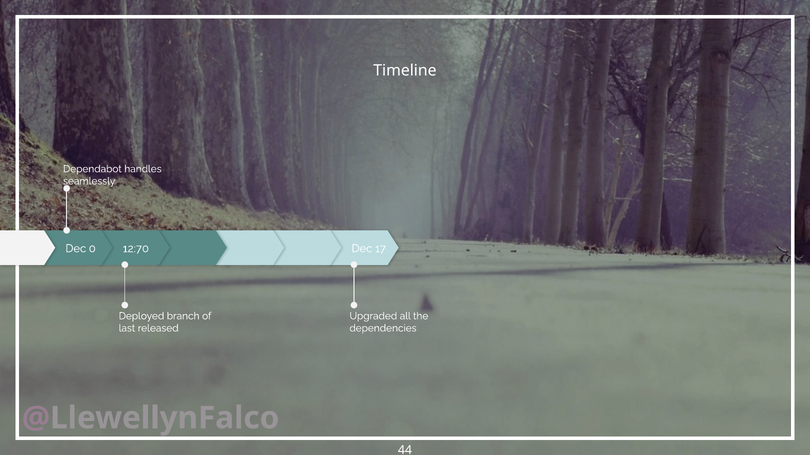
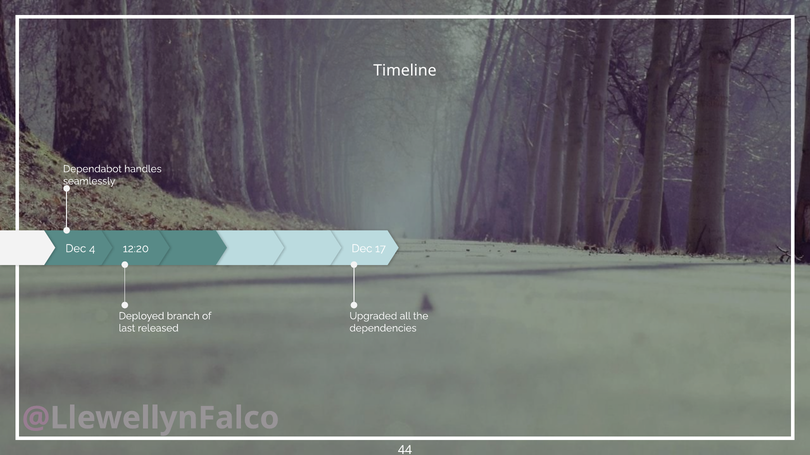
0: 0 -> 4 (92, 249)
12:70: 12:70 -> 12:20 (136, 249)
